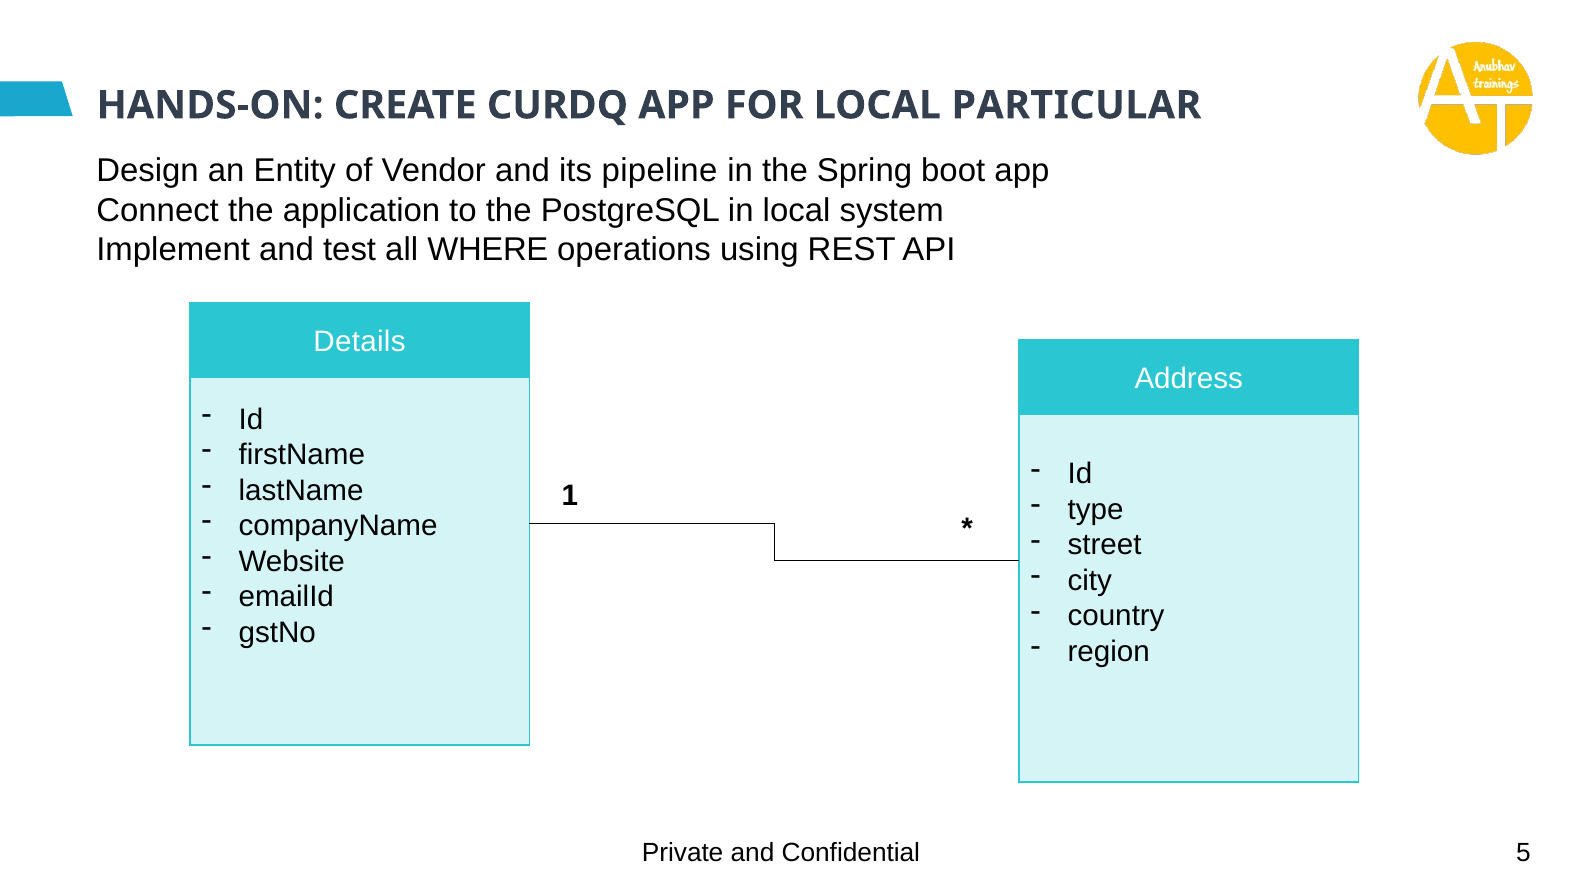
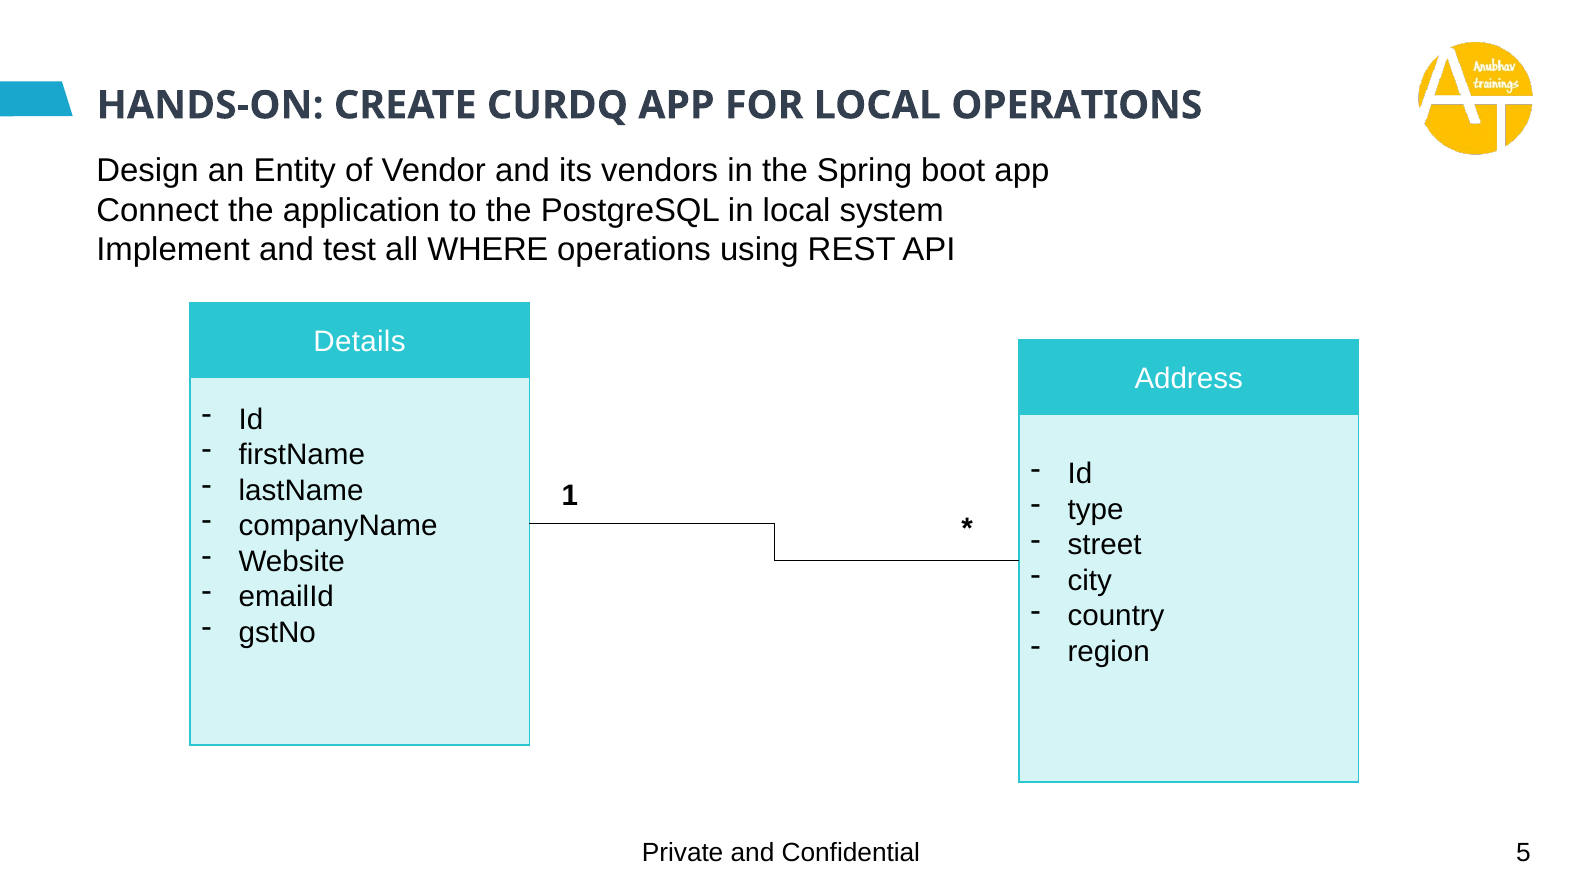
LOCAL PARTICULAR: PARTICULAR -> OPERATIONS (1077, 105)
pipeline: pipeline -> vendors (660, 171)
